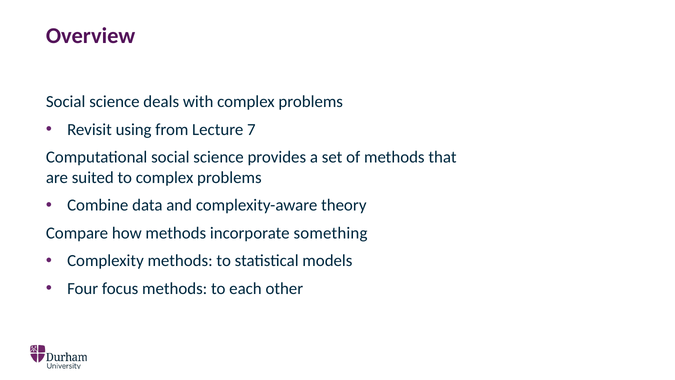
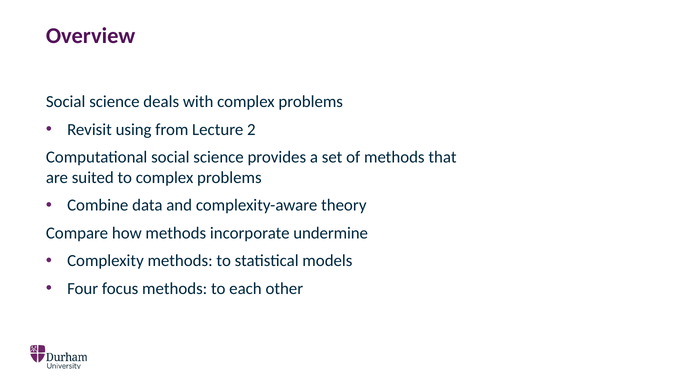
7: 7 -> 2 (251, 129)
something: something -> undermine (331, 233)
